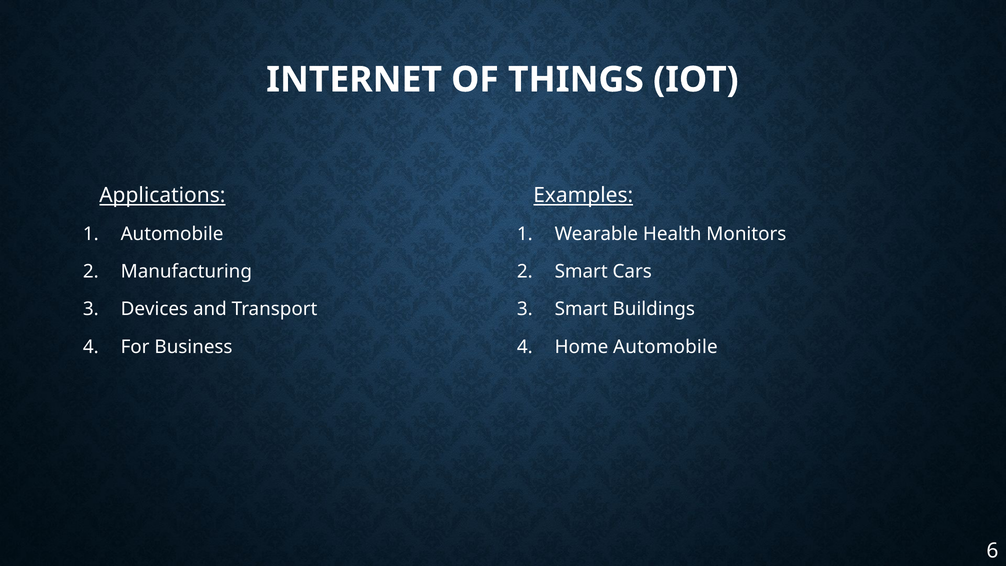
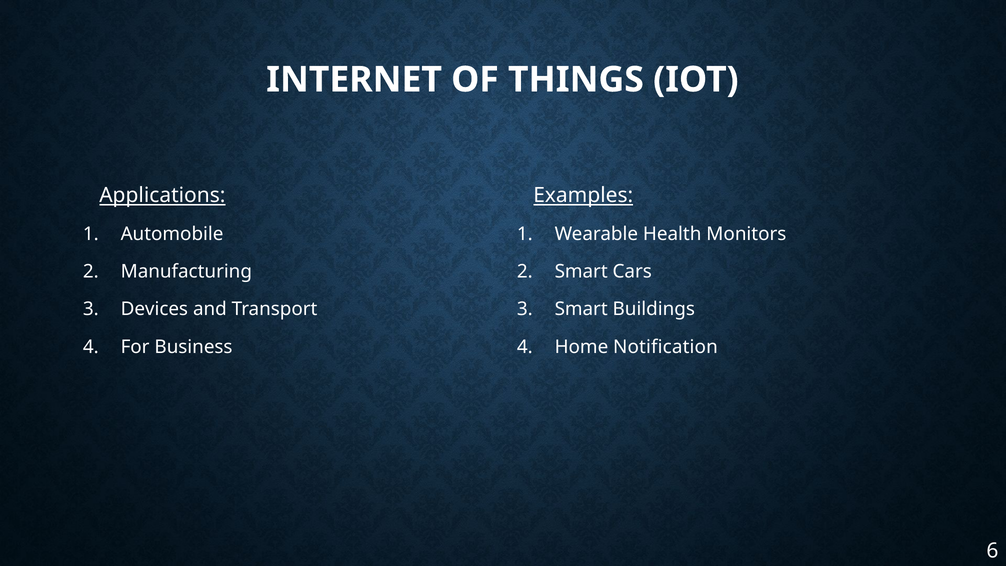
Home Automobile: Automobile -> Notification (665, 347)
